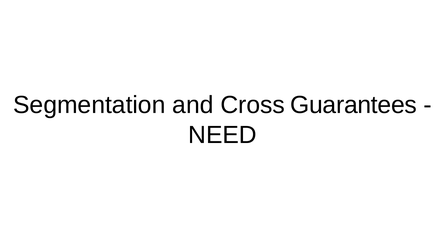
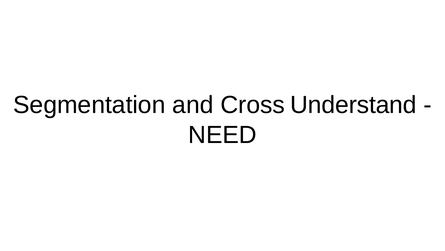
Guarantees: Guarantees -> Understand (353, 105)
